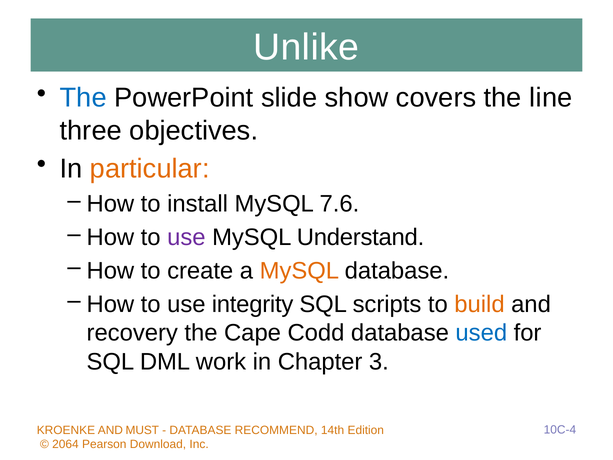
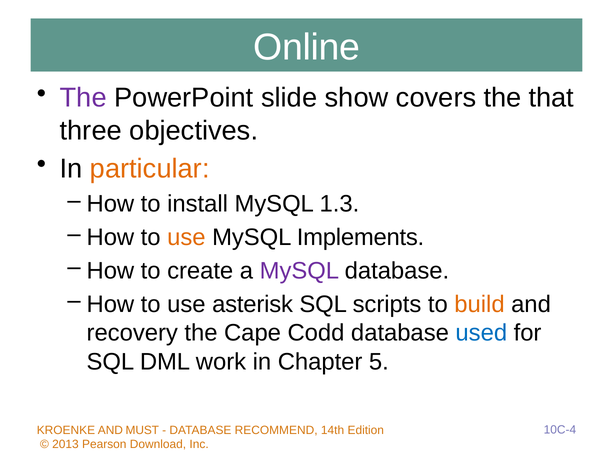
Unlike: Unlike -> Online (307, 48)
The colour: blue -> purple (83, 98)
line: line -> that (551, 98)
7.6: 7.6 -> 1.3 (339, 204)
use colour: purple -> orange (186, 237)
Understand: Understand -> Implements (361, 237)
MySQL colour: orange -> purple (299, 271)
integrity: integrity -> asterisk (253, 304)
3: 3 -> 5 (379, 361)
2064: 2064 -> 2013 (65, 444)
